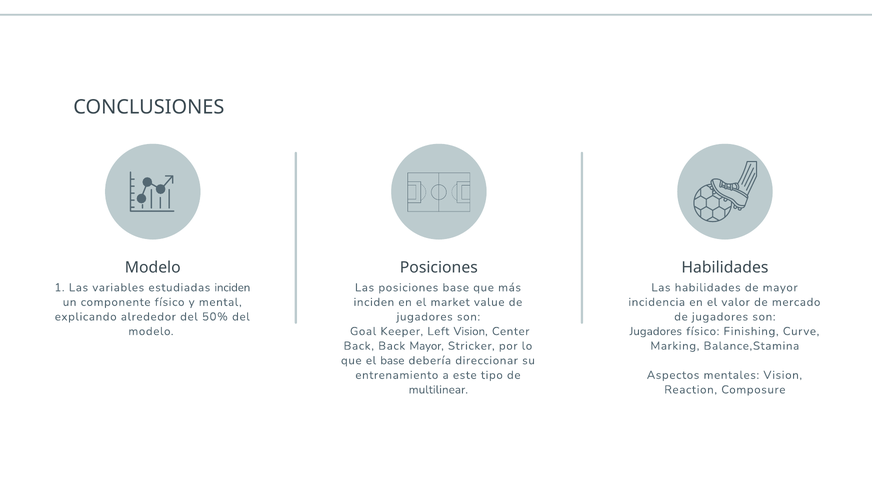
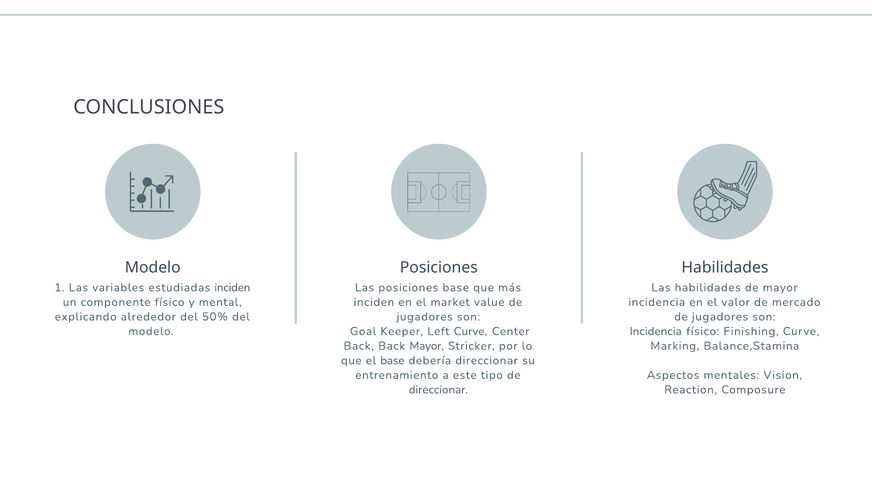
Jugadores: Jugadores -> Incidencia (656, 332)
Left Vision: Vision -> Curve (471, 332)
multilinear: multilinear -> direccionar (438, 390)
